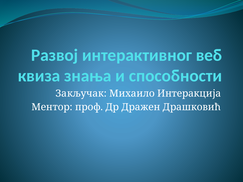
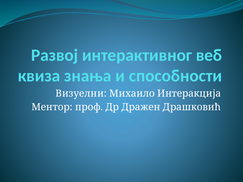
Закључак: Закључак -> Визуелни (81, 94)
